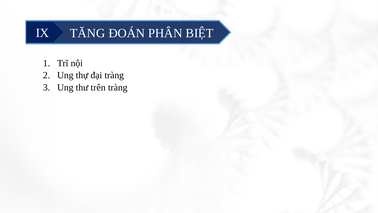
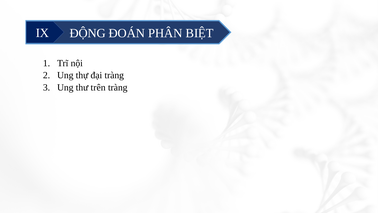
TĂNG: TĂNG -> ĐỘNG (88, 33)
